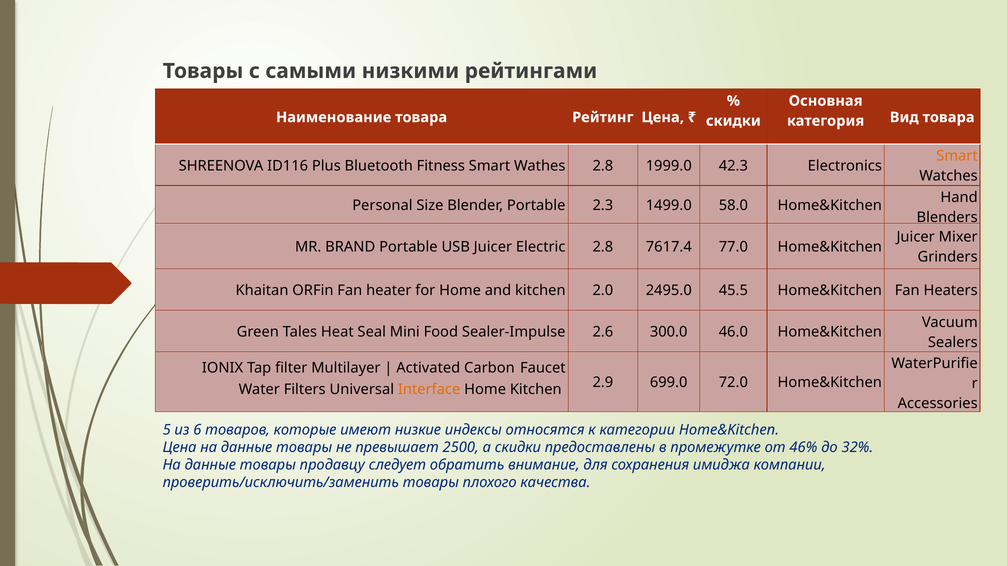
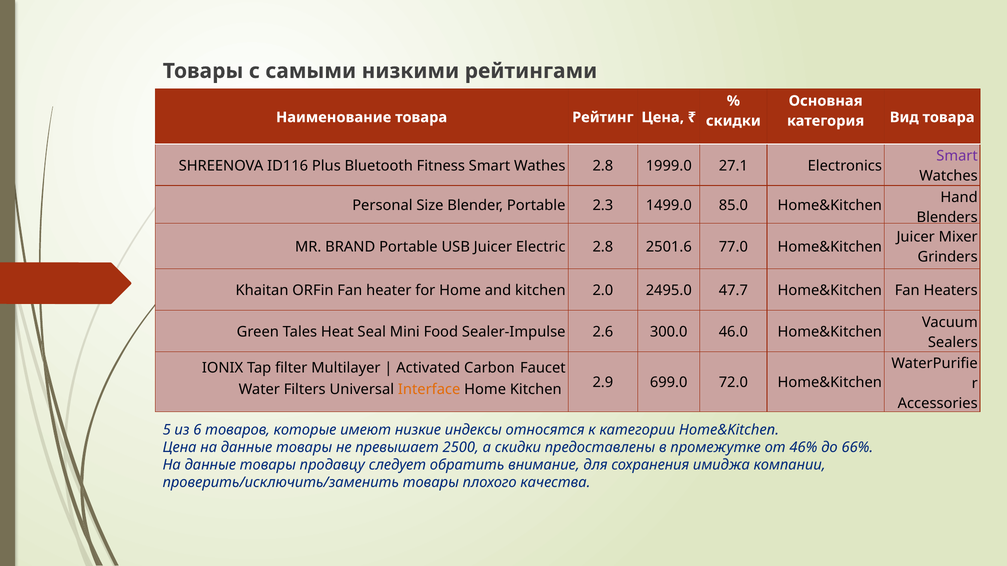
Smart colour: orange -> purple (957, 156)
42.3: 42.3 -> 27.1 (733, 166)
58.0: 58.0 -> 85.0 (733, 205)
7617.4: 7617.4 -> 2501.6 (669, 247)
45.5: 45.5 -> 47.7 (733, 291)
32%: 32% -> 66% (857, 448)
